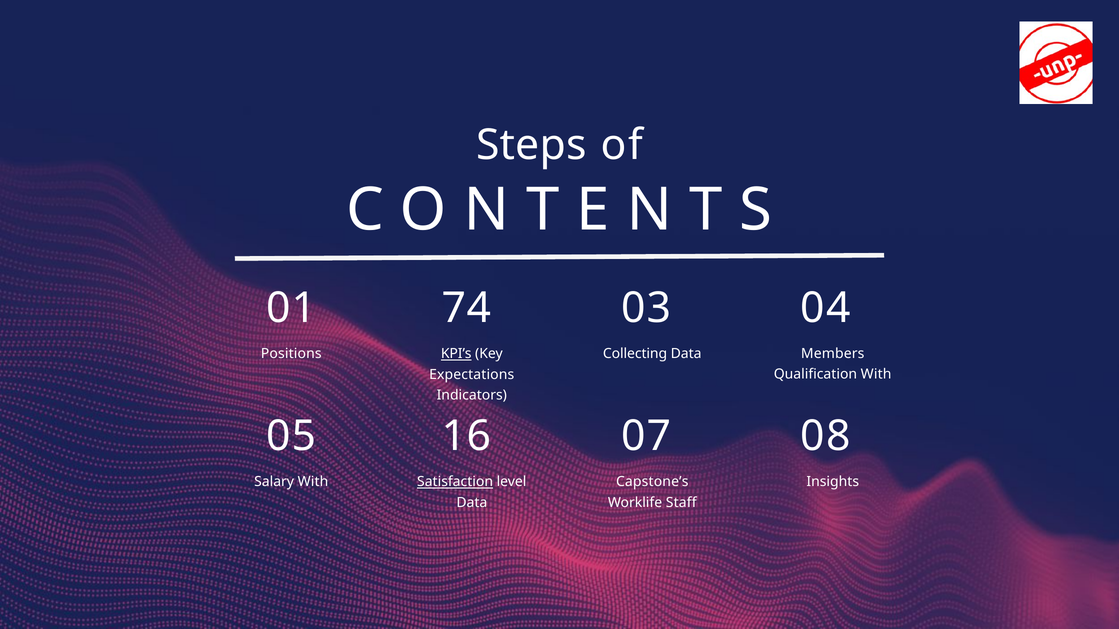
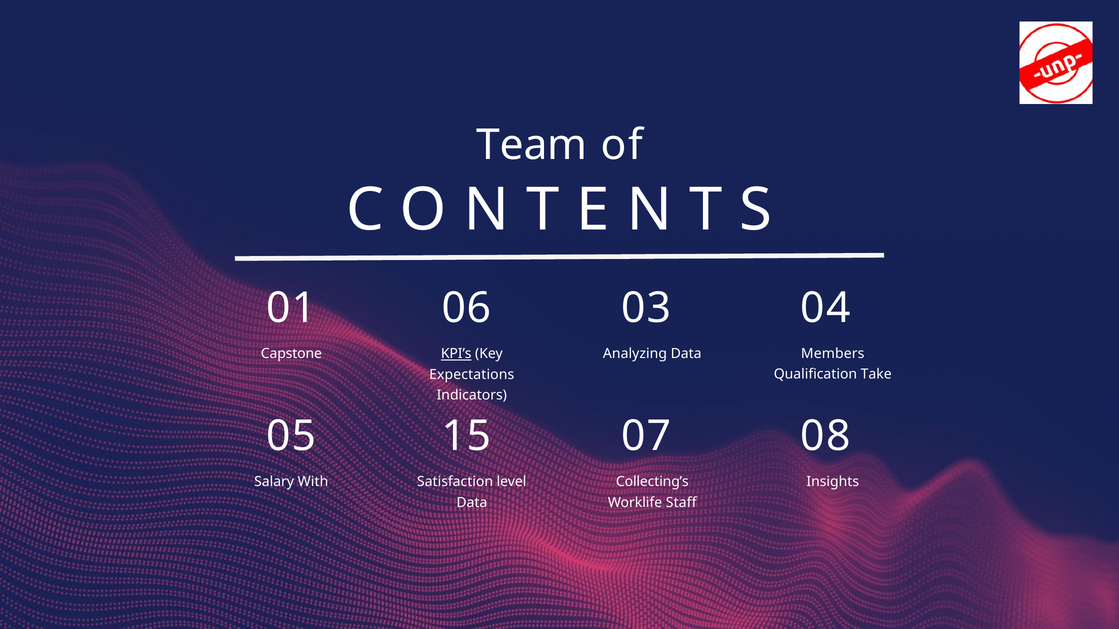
Steps: Steps -> Team (532, 145)
74: 74 -> 06 (466, 308)
Positions: Positions -> Capstone (291, 354)
Collecting: Collecting -> Analyzing (635, 354)
Qualification With: With -> Take (876, 375)
16: 16 -> 15 (466, 437)
Satisfaction underline: present -> none (455, 482)
Capstone’s: Capstone’s -> Collecting’s (652, 482)
